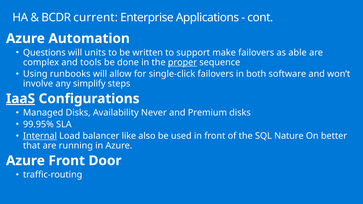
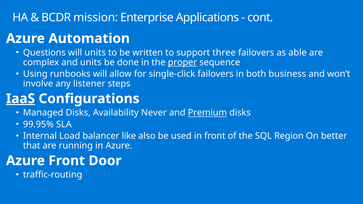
current: current -> mission (96, 18)
make: make -> three (224, 53)
and tools: tools -> units (91, 62)
software: software -> business (287, 74)
simplify: simplify -> listener (89, 84)
Premium underline: none -> present (207, 113)
Internal underline: present -> none (40, 136)
Nature: Nature -> Region (289, 136)
